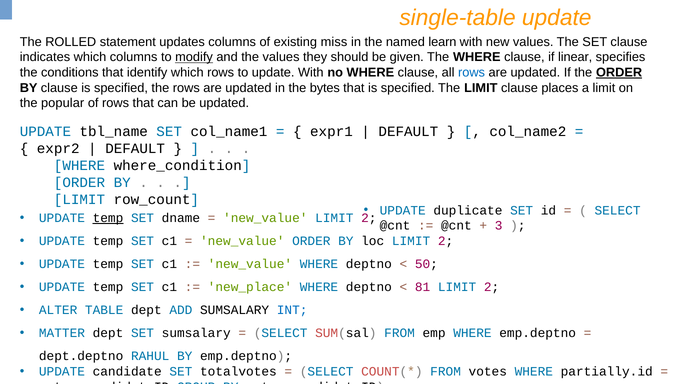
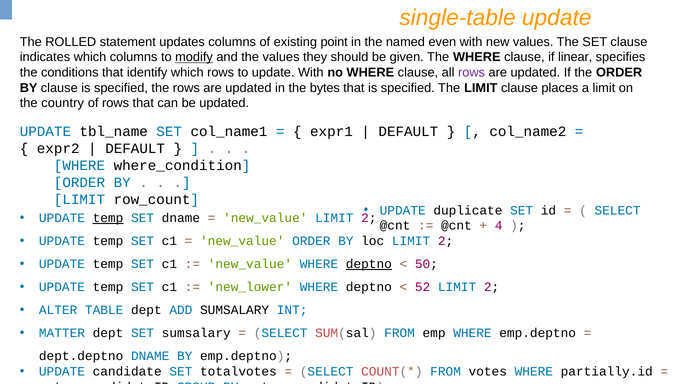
miss: miss -> point (334, 42)
learn: learn -> even (442, 42)
rows colour: blue -> purple (472, 72)
ORDER underline: present -> none (619, 72)
popular: popular -> country (63, 103)
3: 3 -> 4 (499, 225)
deptno underline: none -> present (369, 264)
new_place: new_place -> new_lower (250, 287)
81: 81 -> 52 (423, 287)
dept.deptno RAHUL: RAHUL -> DNAME (150, 356)
